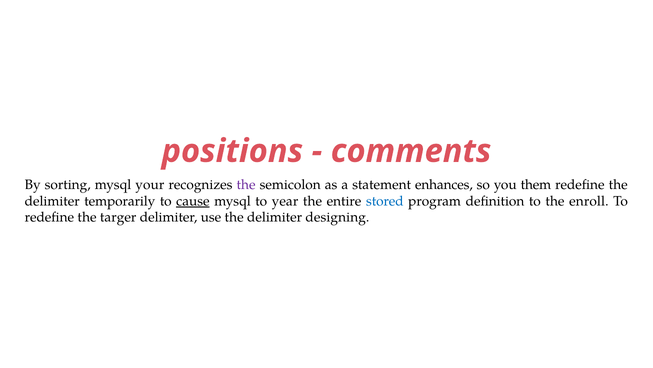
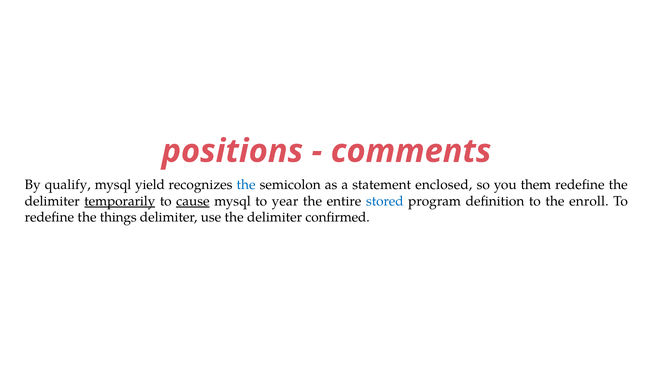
sorting: sorting -> qualify (68, 184)
your: your -> yield (150, 184)
the colour: purple -> blue (246, 184)
enhances: enhances -> enclosed (444, 184)
temporarily underline: none -> present (120, 201)
targer: targer -> things (118, 217)
designing: designing -> confirmed (338, 217)
